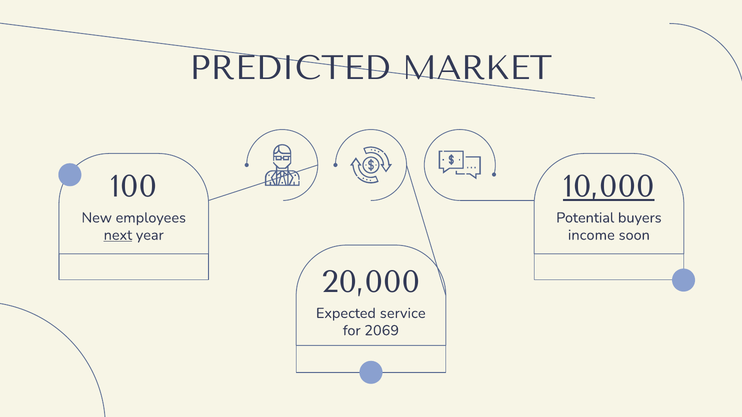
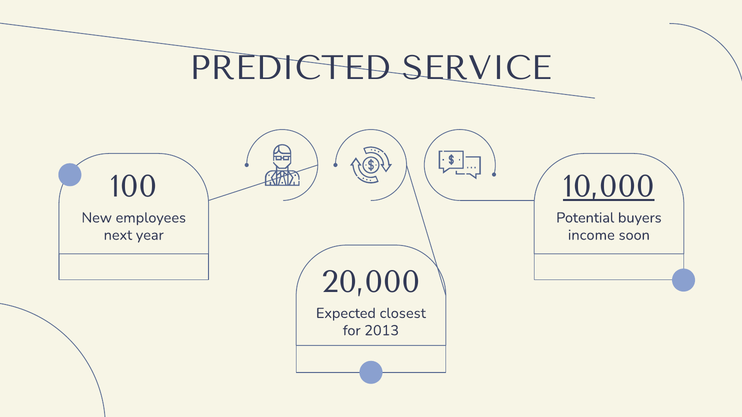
MARKET: MARKET -> SERVICE (477, 68)
next underline: present -> none (118, 235)
service: service -> closest (403, 313)
2069: 2069 -> 2013 (382, 331)
